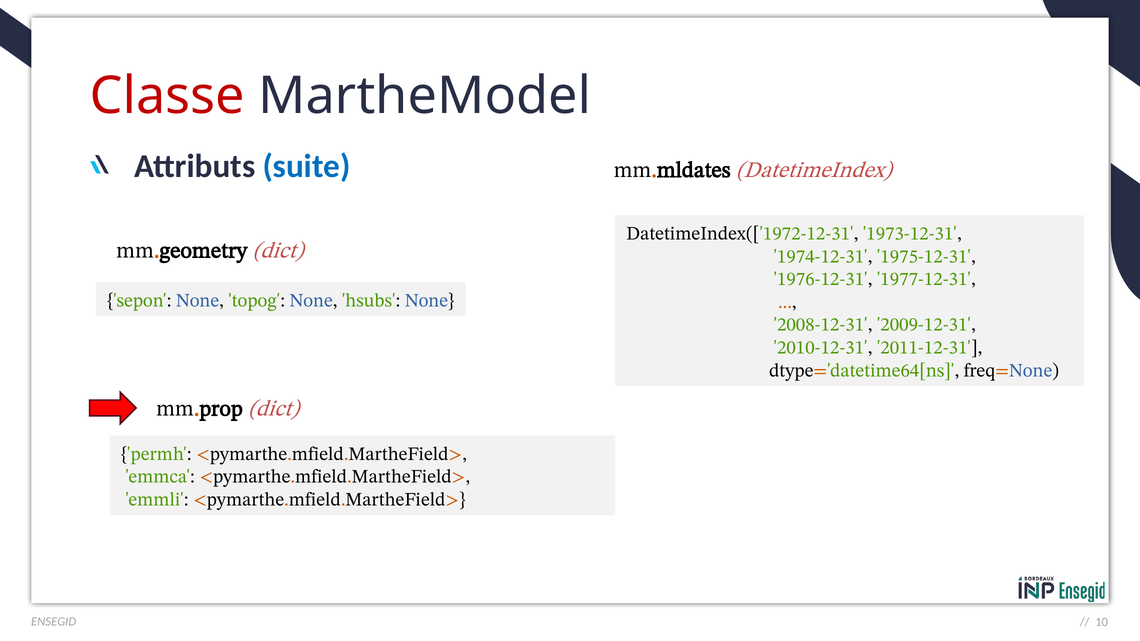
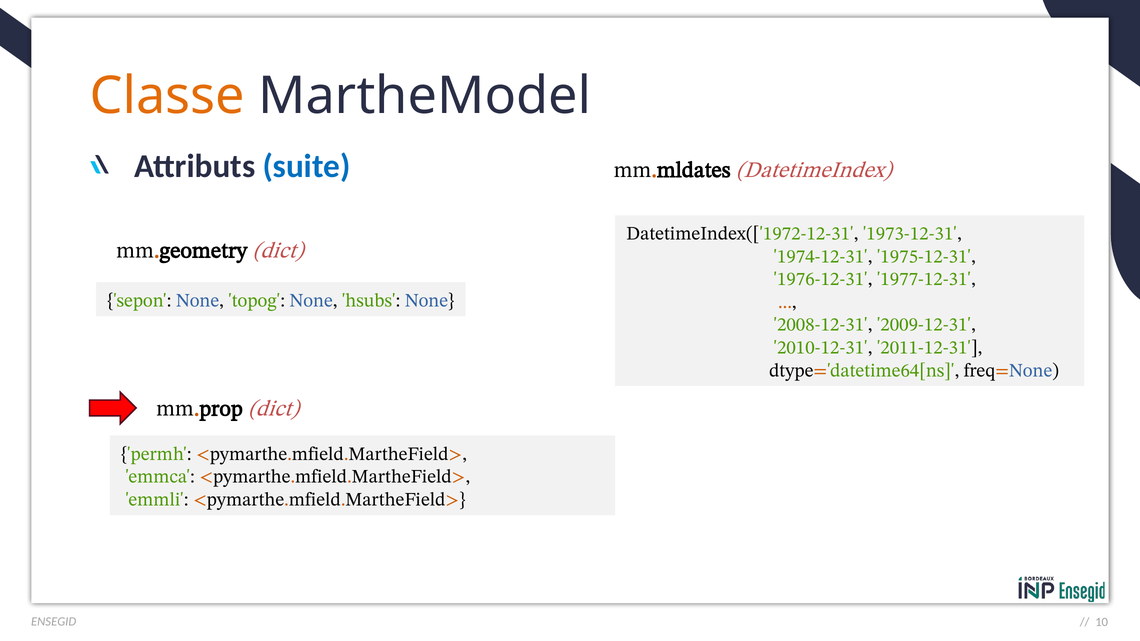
Classe colour: red -> orange (167, 96)
